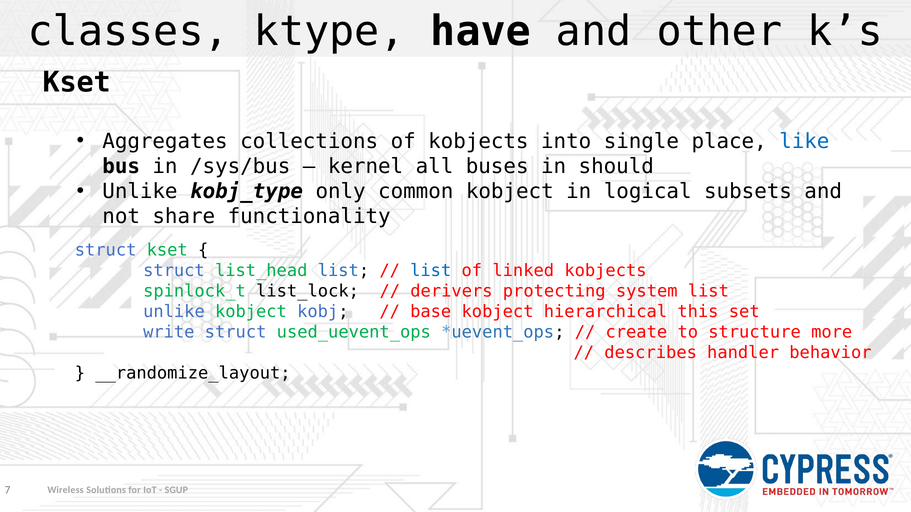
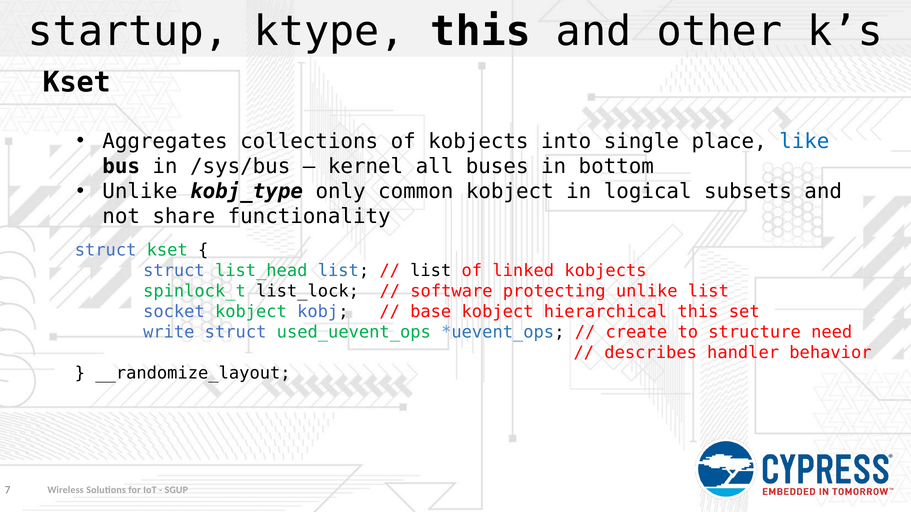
classes: classes -> startup (128, 31)
ktype have: have -> this (481, 31)
should: should -> bottom (616, 166)
list colour: blue -> black (431, 271)
derivers: derivers -> software (451, 291)
protecting system: system -> unlike (647, 291)
unlike: unlike -> socket (174, 312)
more: more -> need (832, 332)
